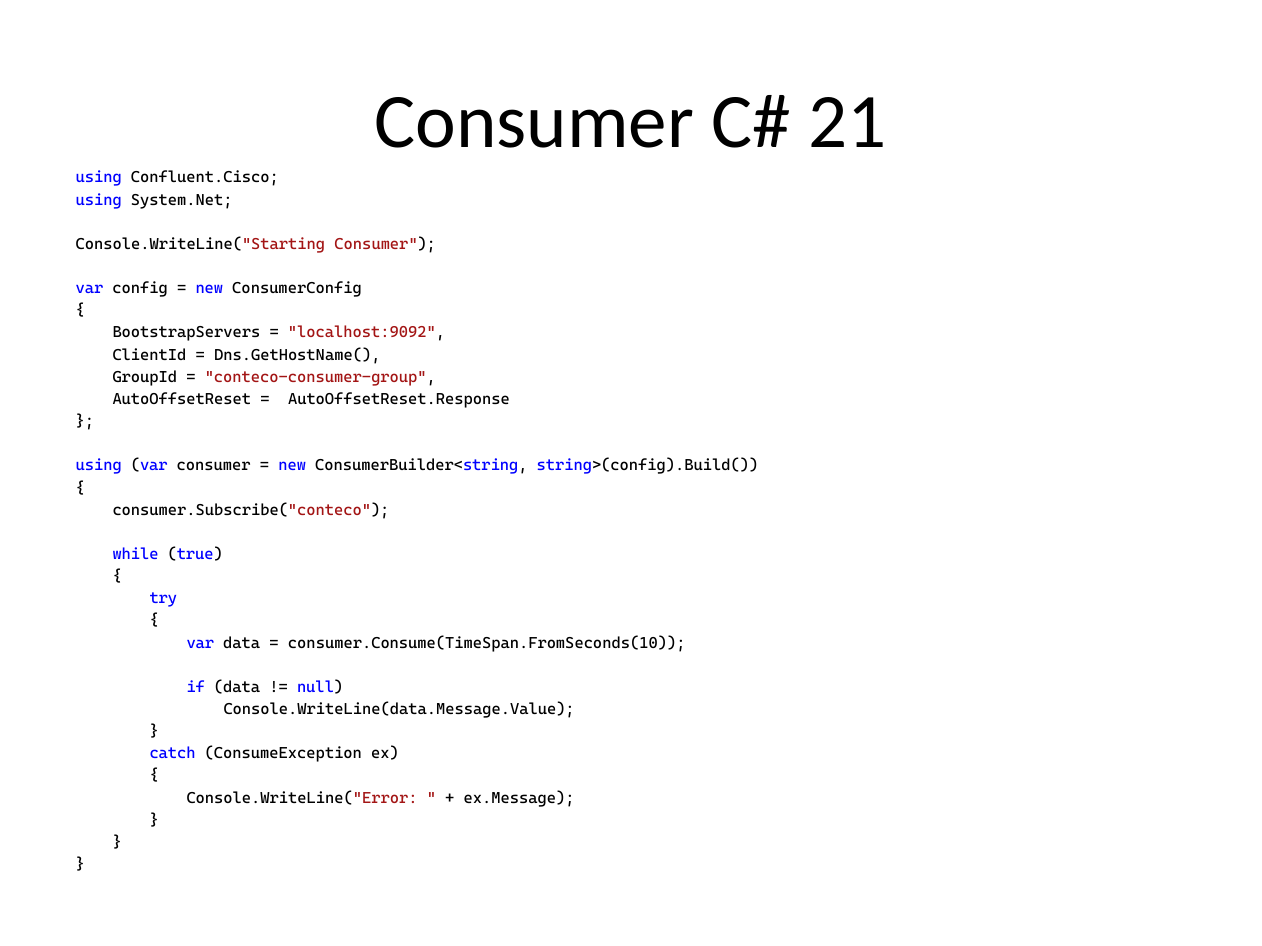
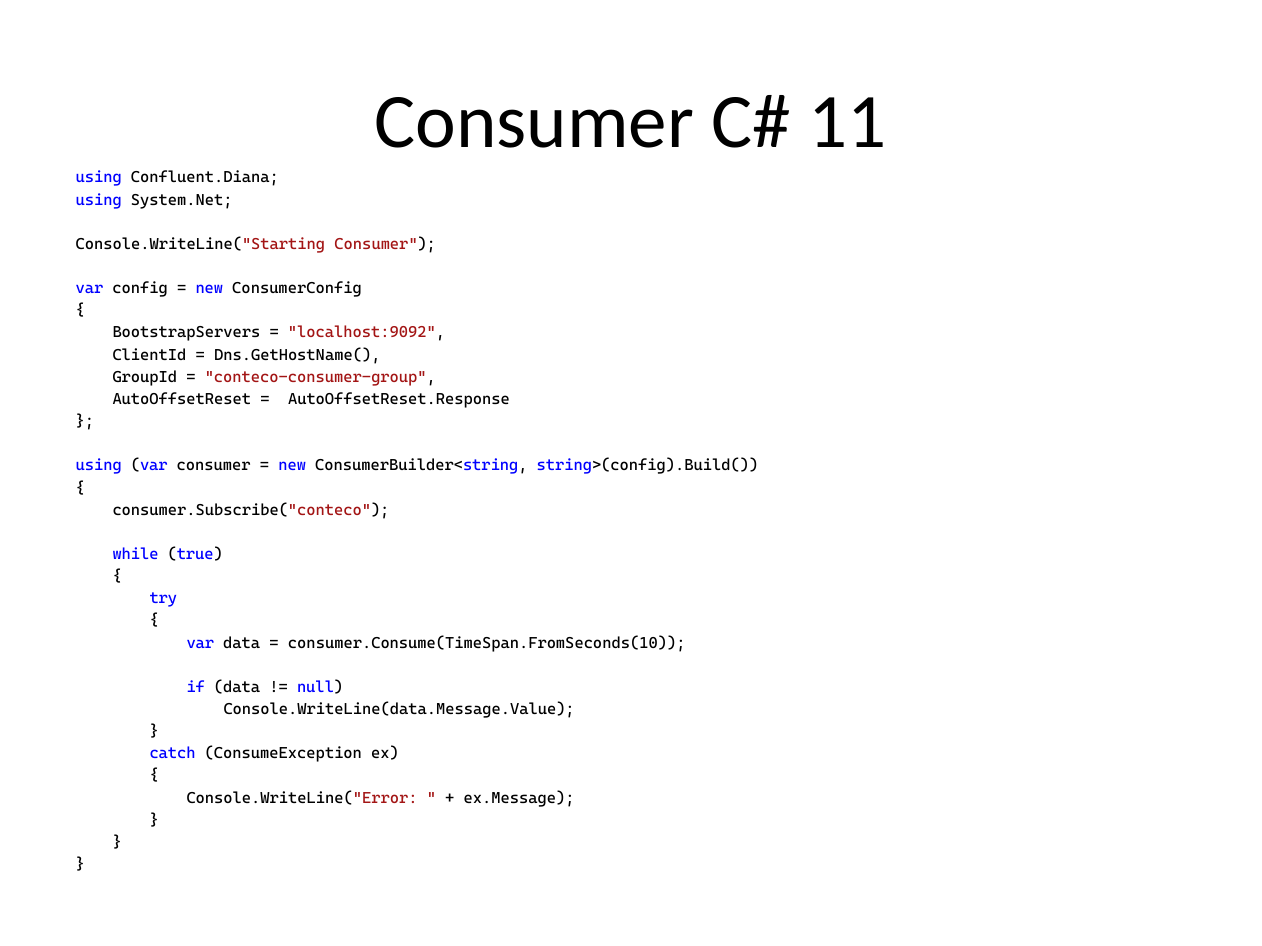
21: 21 -> 11 (847, 122)
Confluent.Cisco: Confluent.Cisco -> Confluent.Diana (205, 178)
